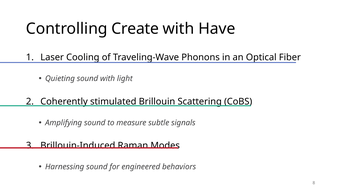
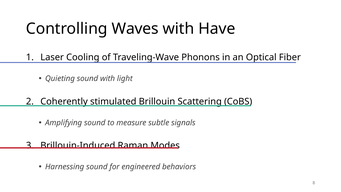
Create: Create -> Waves (135, 29)
